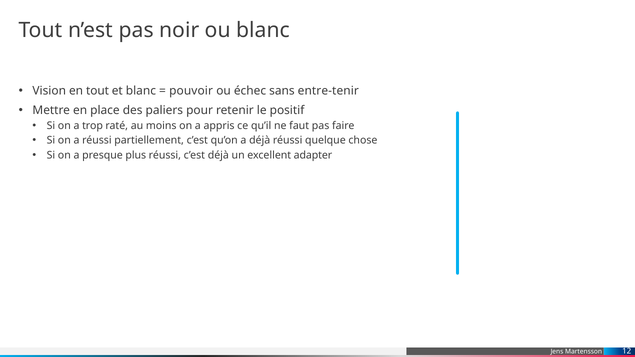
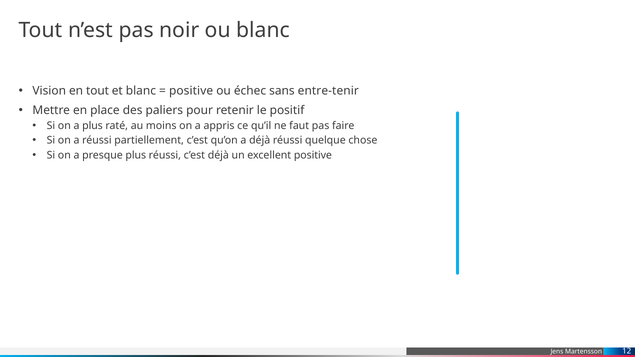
pouvoir: pouvoir -> positive (191, 91)
a trop: trop -> plus (93, 126)
excellent adapter: adapter -> positive (313, 155)
